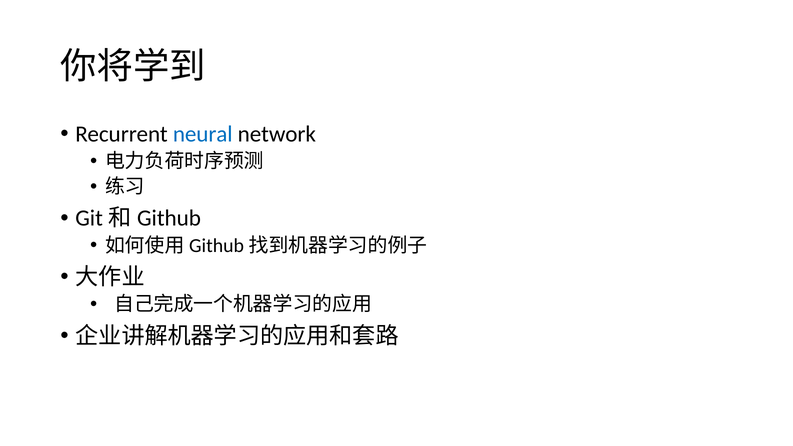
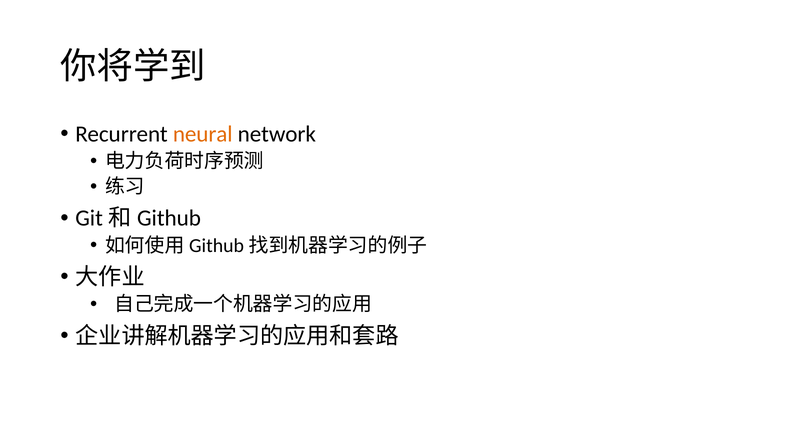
neural colour: blue -> orange (203, 134)
